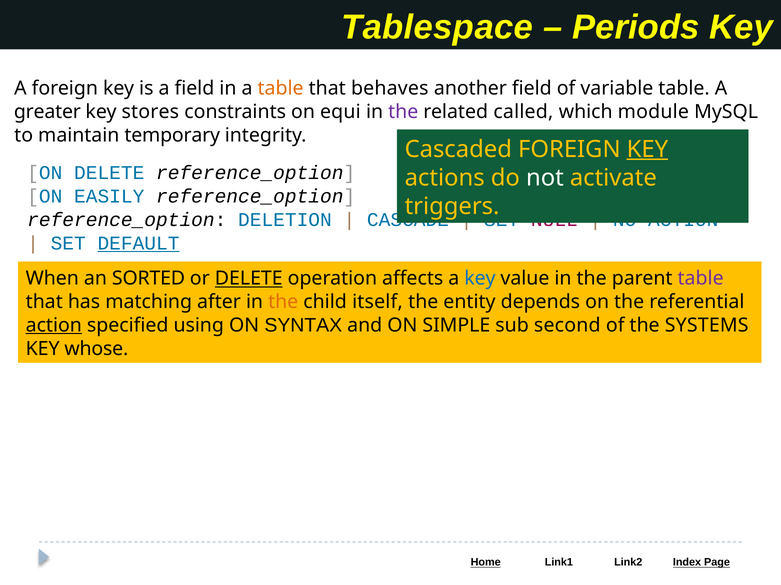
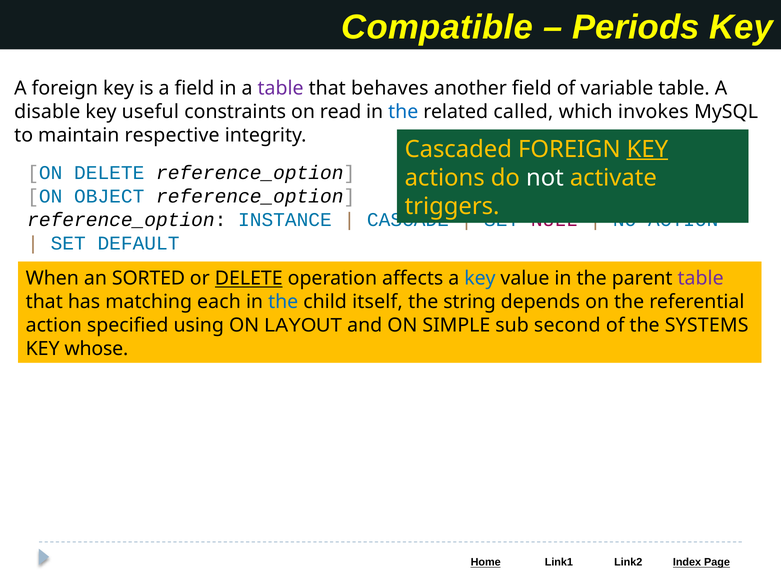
Tablespace: Tablespace -> Compatible (437, 27)
table colour: orange -> purple (281, 88)
greater: greater -> disable (47, 112)
stores: stores -> useful (150, 112)
equi: equi -> read (341, 112)
the colour: purple -> blue (403, 112)
module: module -> invokes (653, 112)
temporary: temporary -> respective (172, 135)
EASILY: EASILY -> OBJECT (109, 197)
DELETION: DELETION -> INSTANCE (285, 220)
DEFAULT underline: present -> none (139, 243)
after: after -> each (219, 302)
the colour: orange -> blue (283, 302)
entity: entity -> string (470, 302)
action underline: present -> none (54, 326)
SYNTAX: SYNTAX -> LAYOUT (303, 326)
